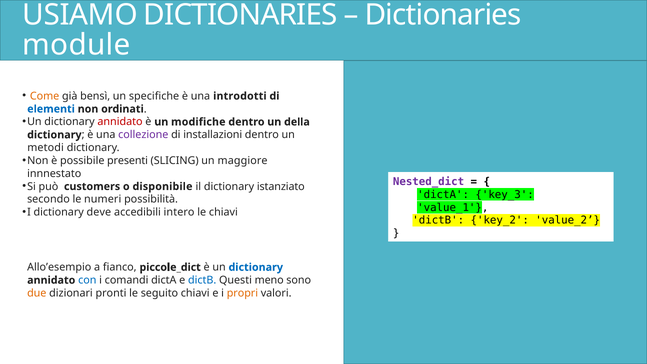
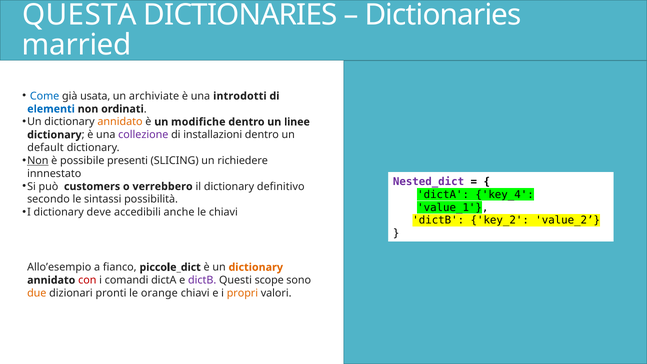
USIAMO: USIAMO -> QUESTA (80, 15)
module: module -> married (77, 45)
Come colour: orange -> blue (45, 96)
bensì: bensì -> usata (95, 96)
specifiche: specifiche -> archiviate (154, 96)
annidato colour: red -> orange (120, 122)
della: della -> linee (297, 122)
metodi: metodi -> default (46, 148)
Non underline: none -> present (38, 161)
maggiore: maggiore -> richiedere (243, 161)
disponibile: disponibile -> verrebbero (163, 186)
istanziato: istanziato -> definitivo (281, 186)
key_3: key_3 -> key_4 (505, 194)
numeri: numeri -> sintassi (103, 199)
intero: intero -> anche (179, 212)
dictionary colour: blue -> orange (256, 267)
con colour: blue -> red (87, 280)
dictB colour: blue -> purple (202, 280)
meno: meno -> scope (269, 280)
seguito: seguito -> orange (159, 293)
